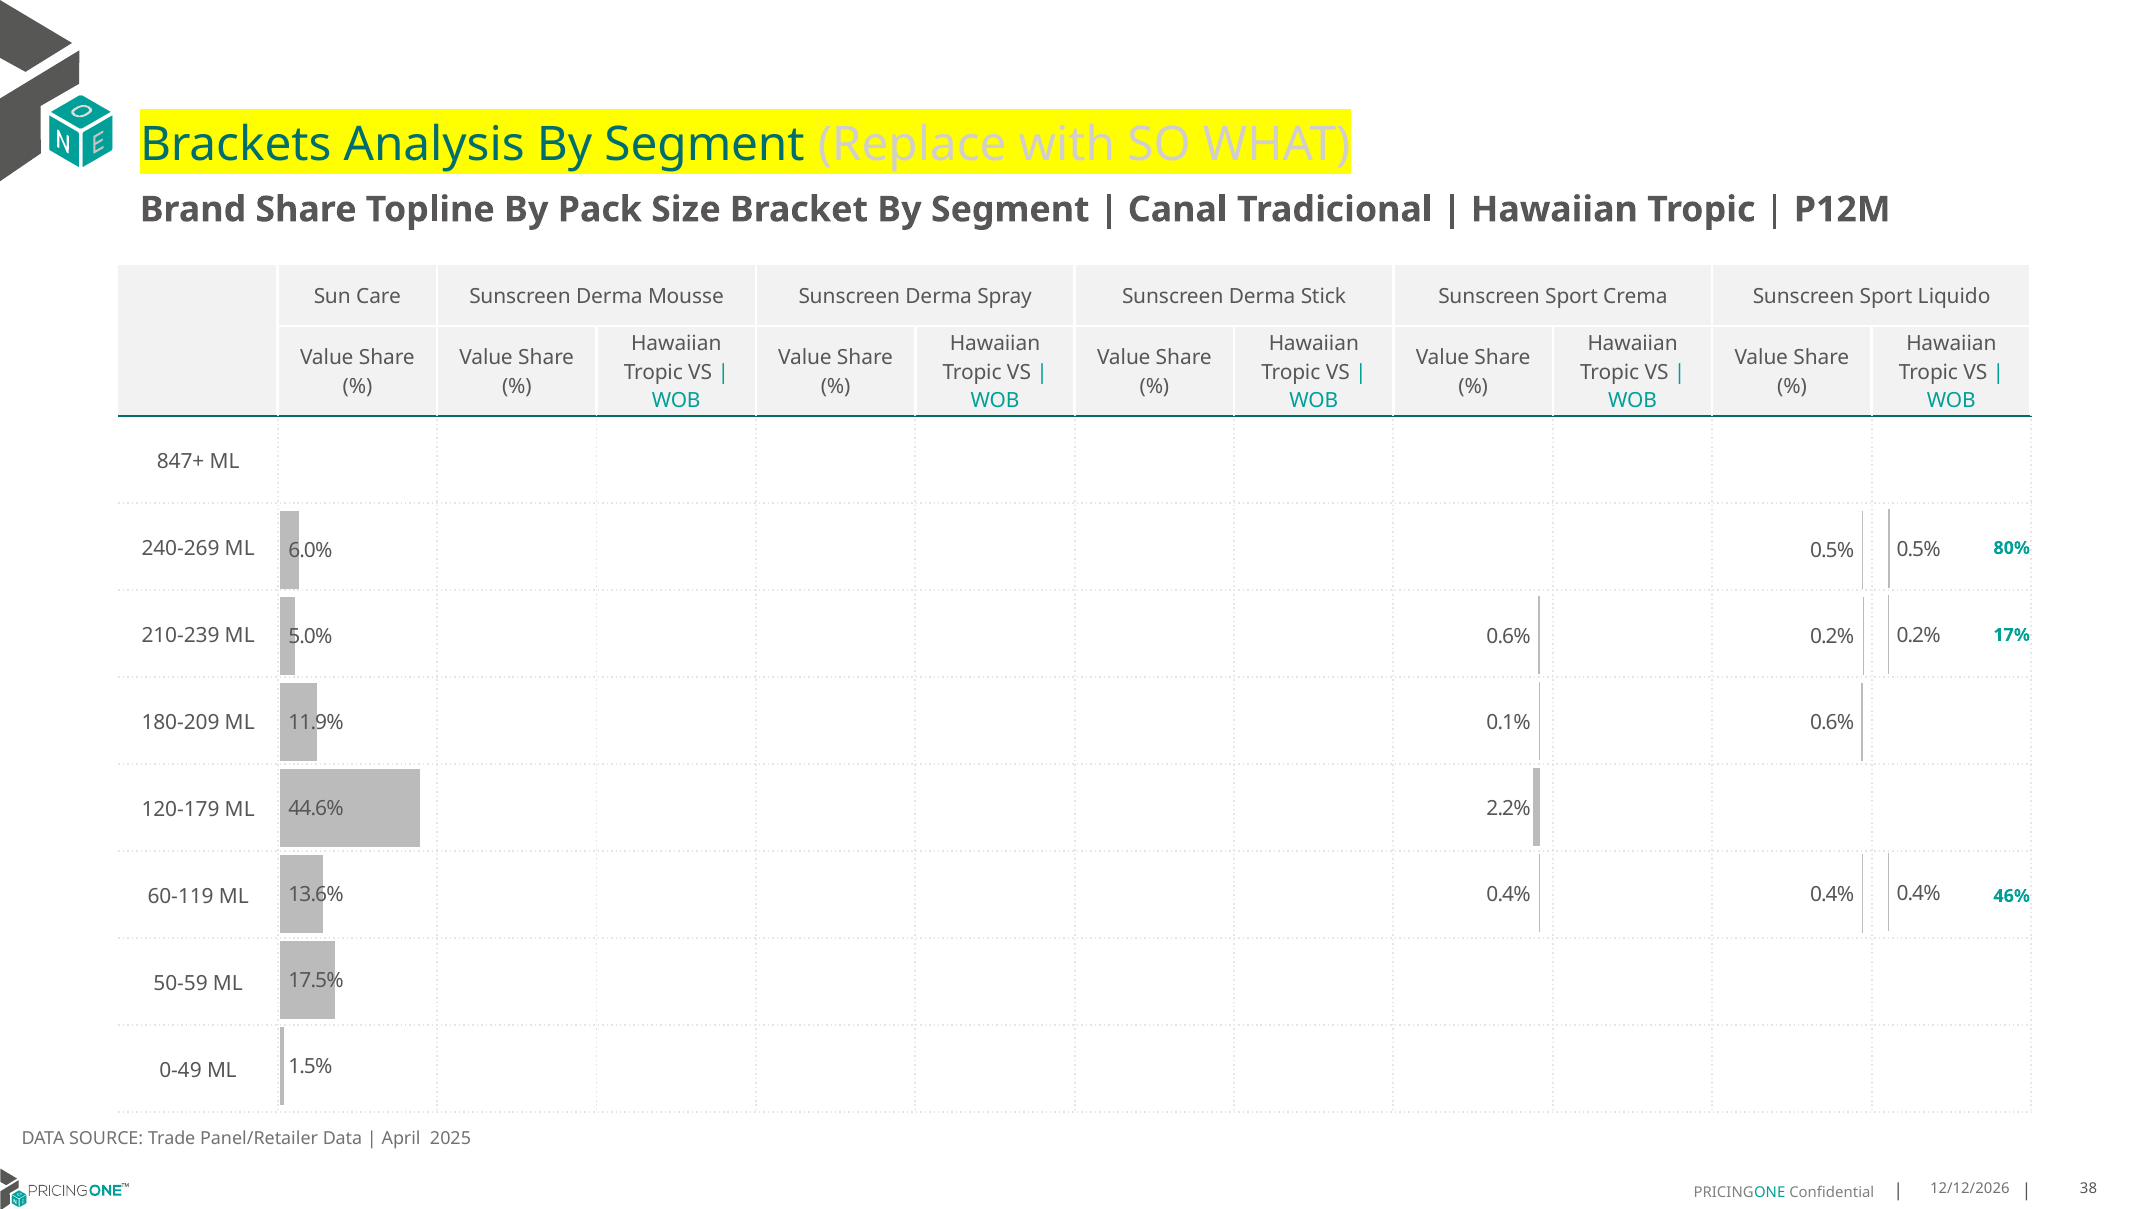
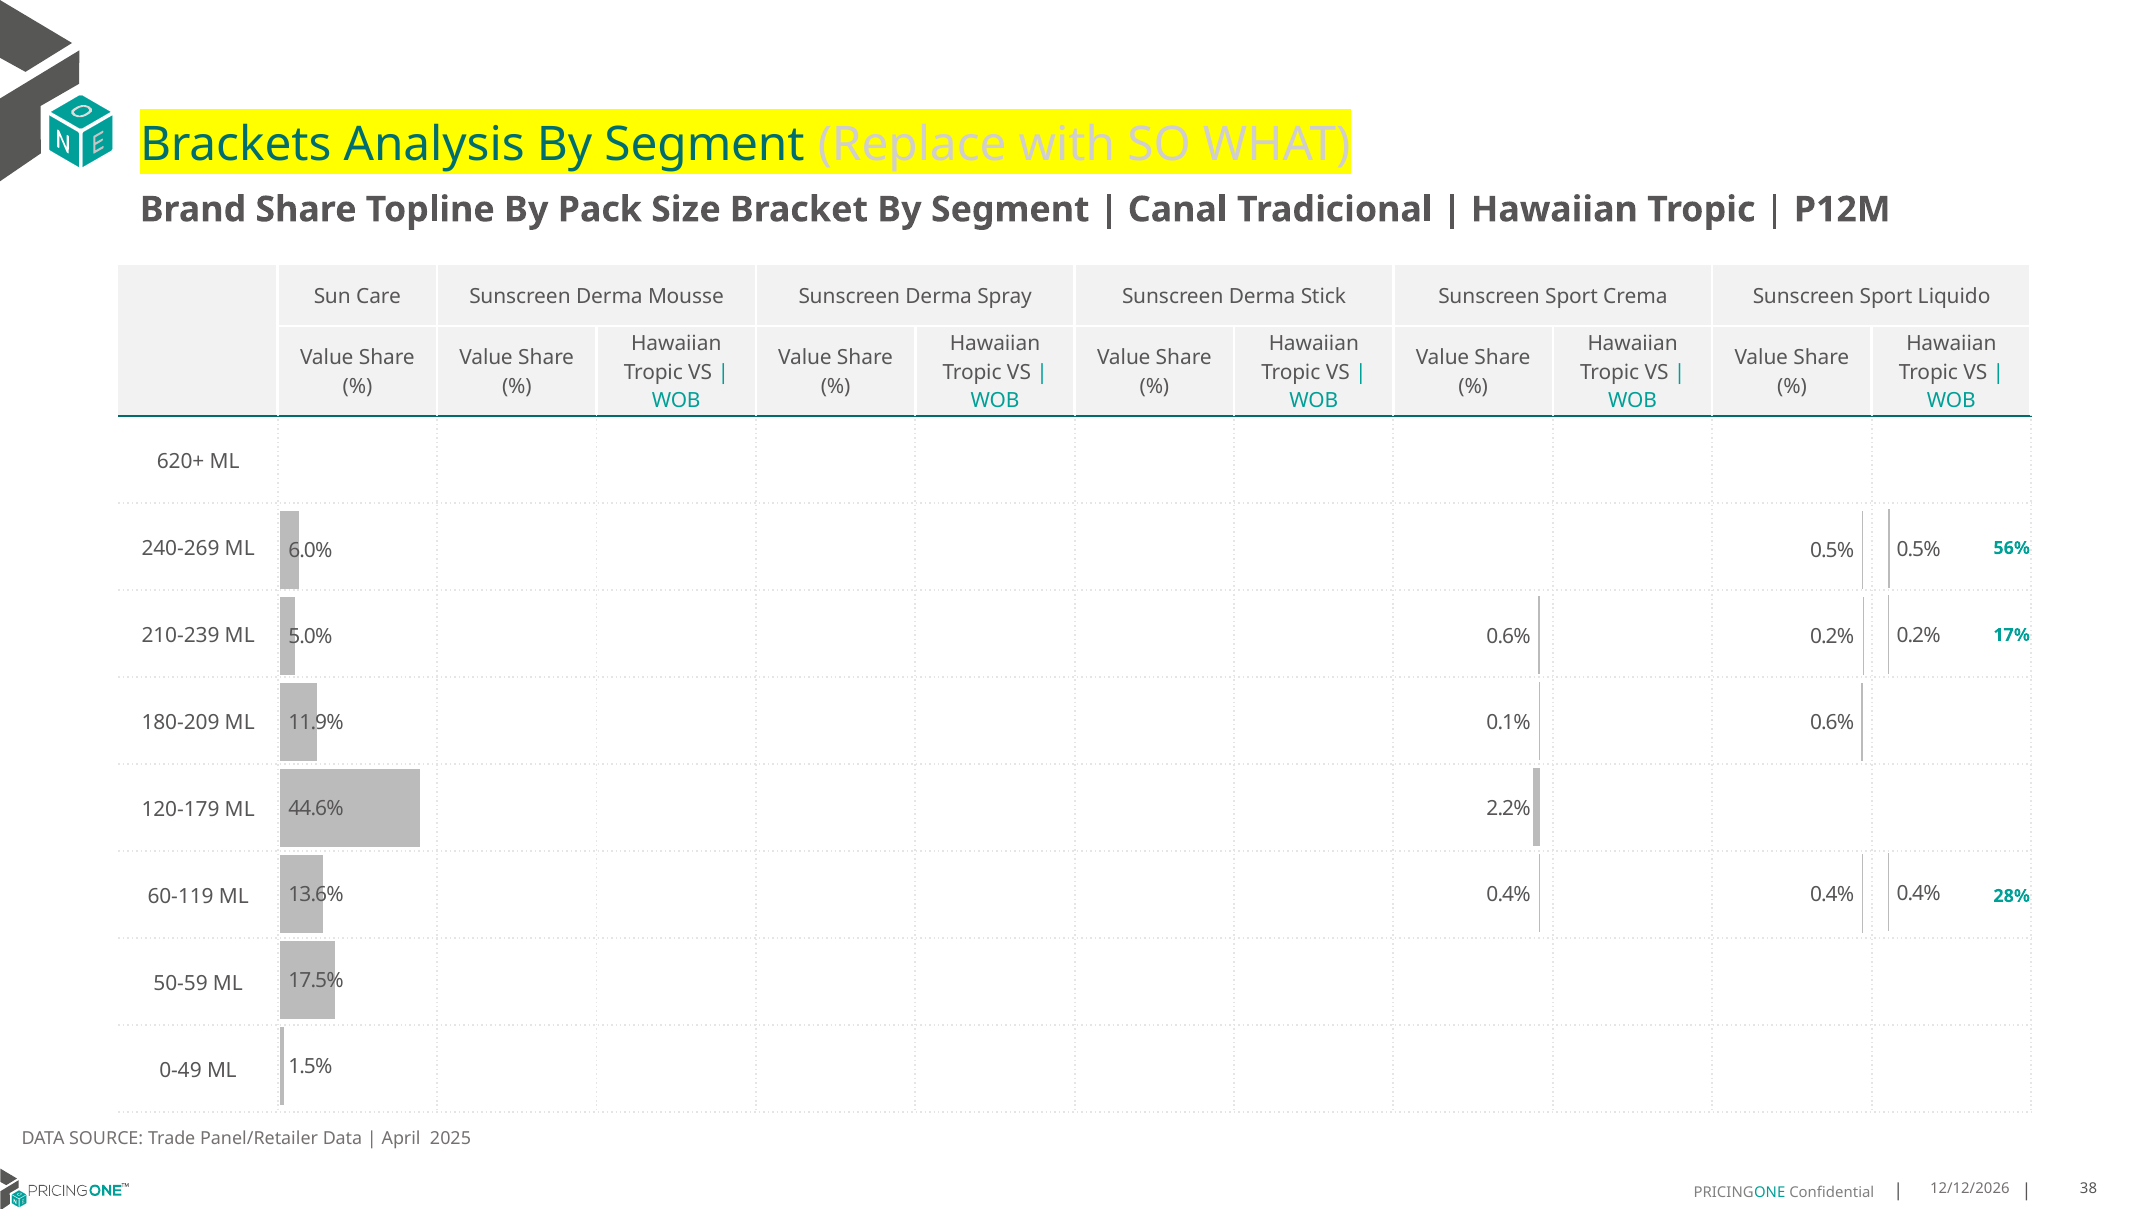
847+: 847+ -> 620+ (181, 462)
80%: 80% -> 56% (2012, 548)
46%: 46% -> 28% (2012, 896)
